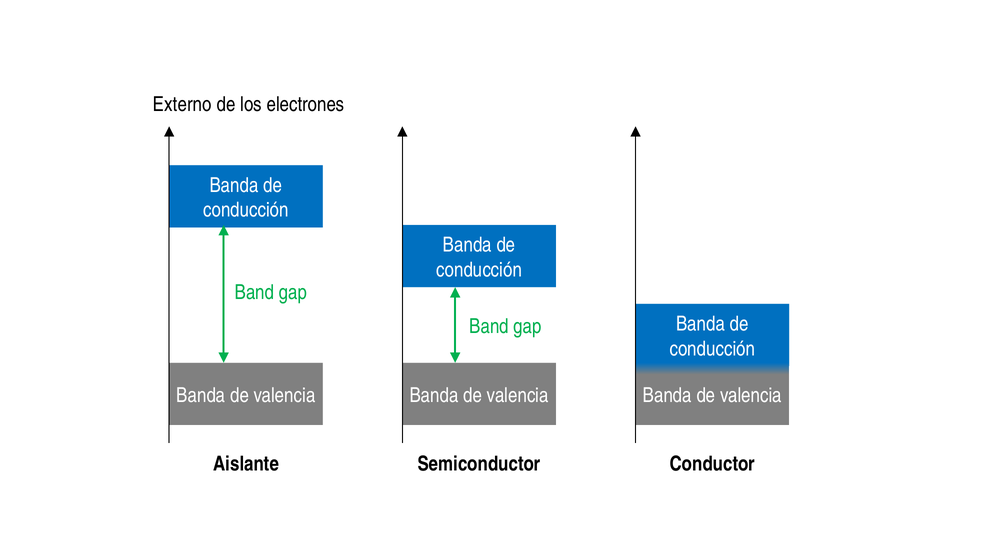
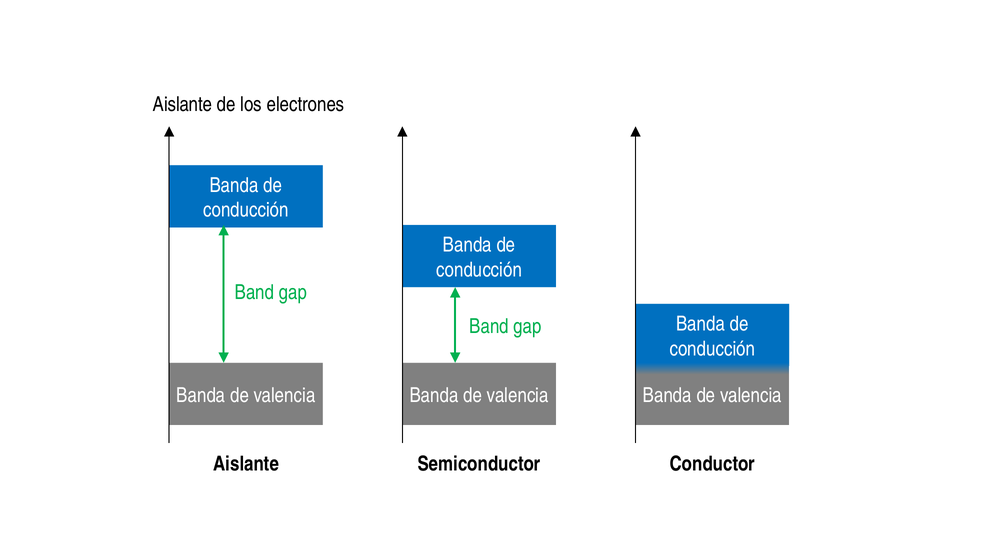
Externo: Externo -> Aislante (183, 104)
